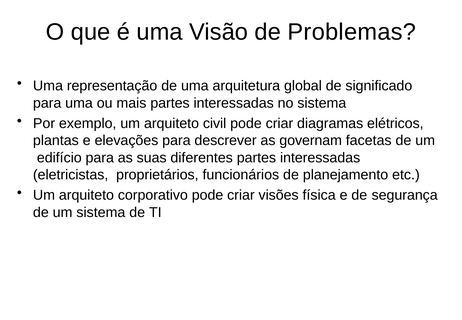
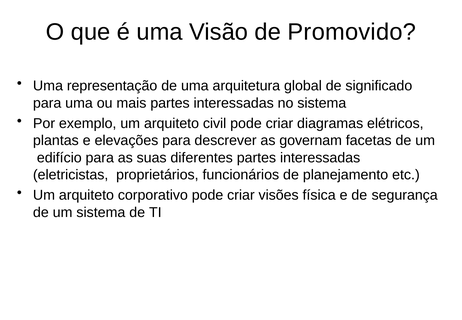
Problemas: Problemas -> Promovido (352, 32)
